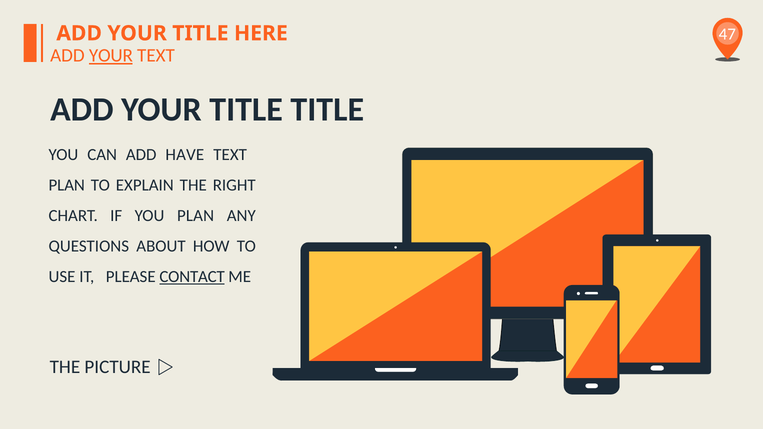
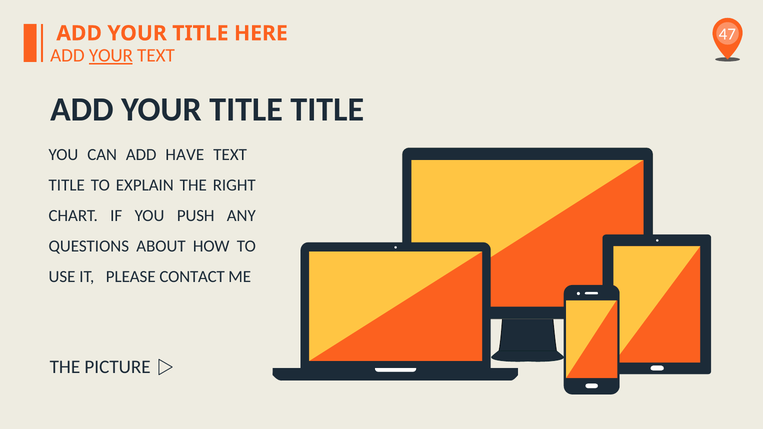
PLAN: PLAN -> TITLE (67, 185)
YOU PLAN: PLAN -> PUSH (196, 216)
CONTACT underline: present -> none (192, 277)
